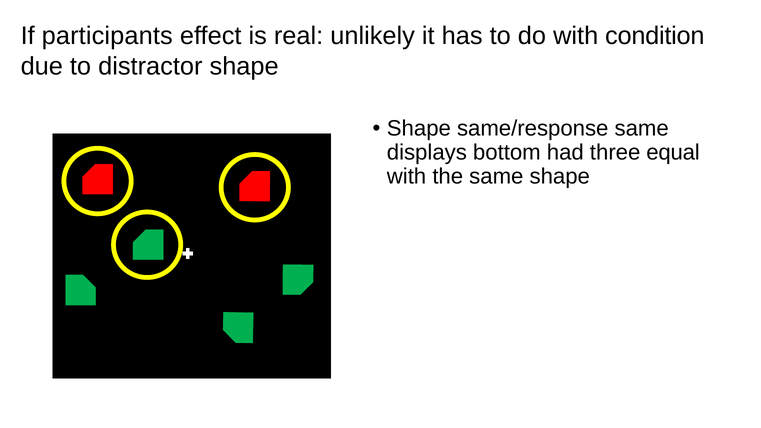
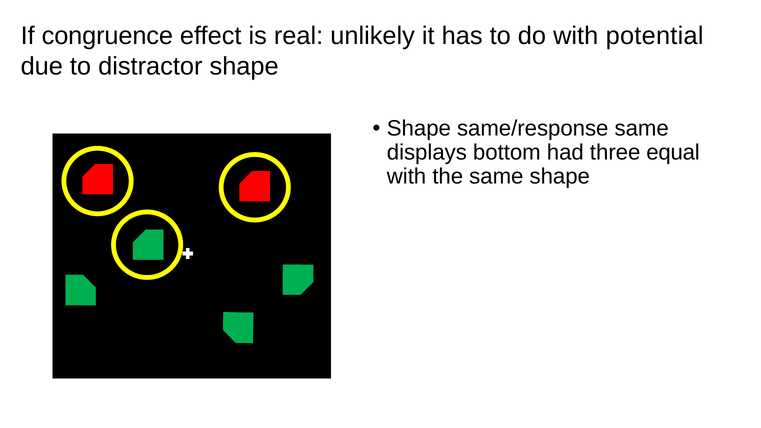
participants: participants -> congruence (107, 36)
condition: condition -> potential (655, 36)
